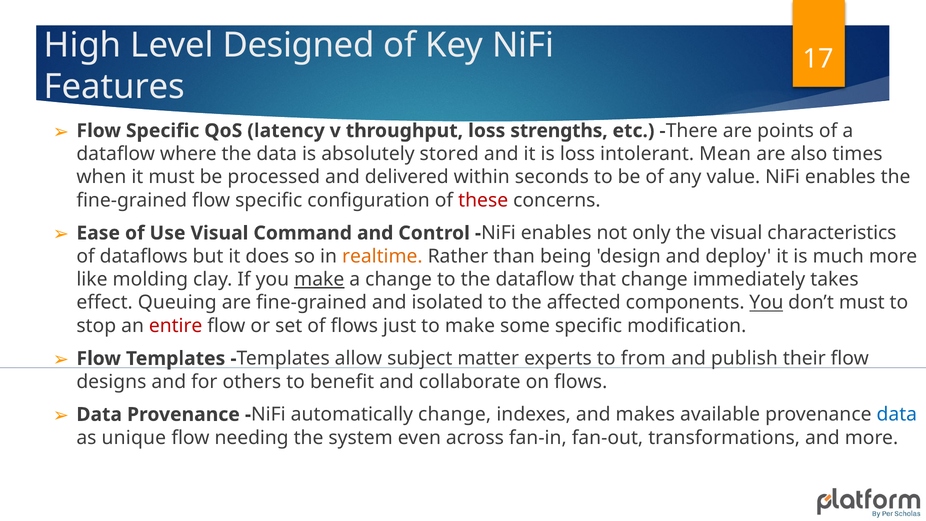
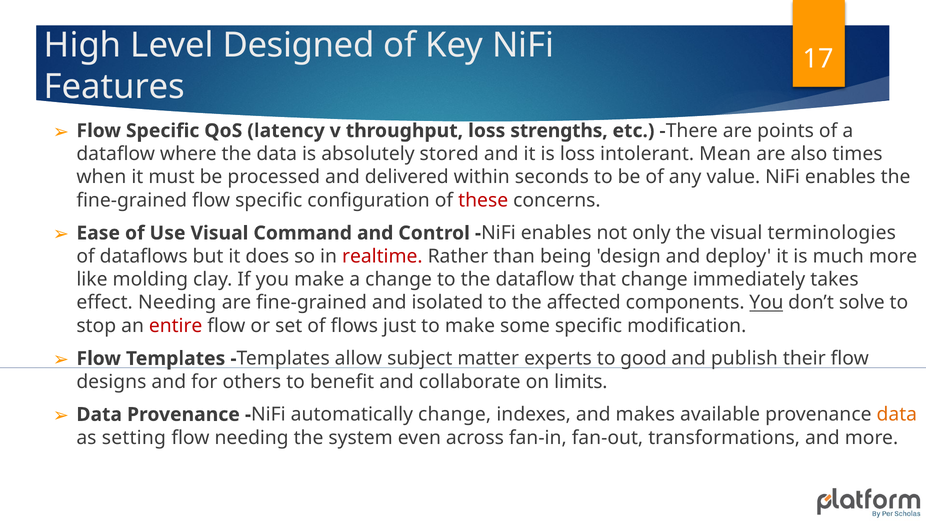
characteristics: characteristics -> terminologies (832, 233)
realtime colour: orange -> red (382, 256)
make underline: present -> none (319, 279)
effect Queuing: Queuing -> Needing (177, 302)
don’t must: must -> solve (862, 302)
from: from -> good (644, 358)
on flows: flows -> limits (581, 382)
data colour: blue -> orange (897, 414)
unique: unique -> setting (134, 438)
